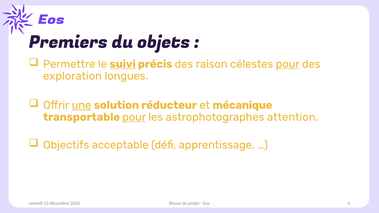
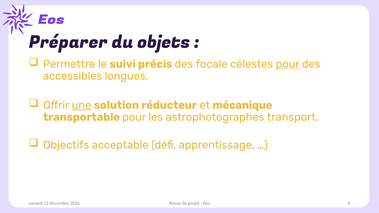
Premiers: Premiers -> Préparer (68, 42)
suivi underline: present -> none (123, 64)
raison: raison -> focale (212, 64)
exploration: exploration -> accessibles (73, 76)
pour underline: present -> none (134, 117)
attention: attention -> transport (293, 117)
